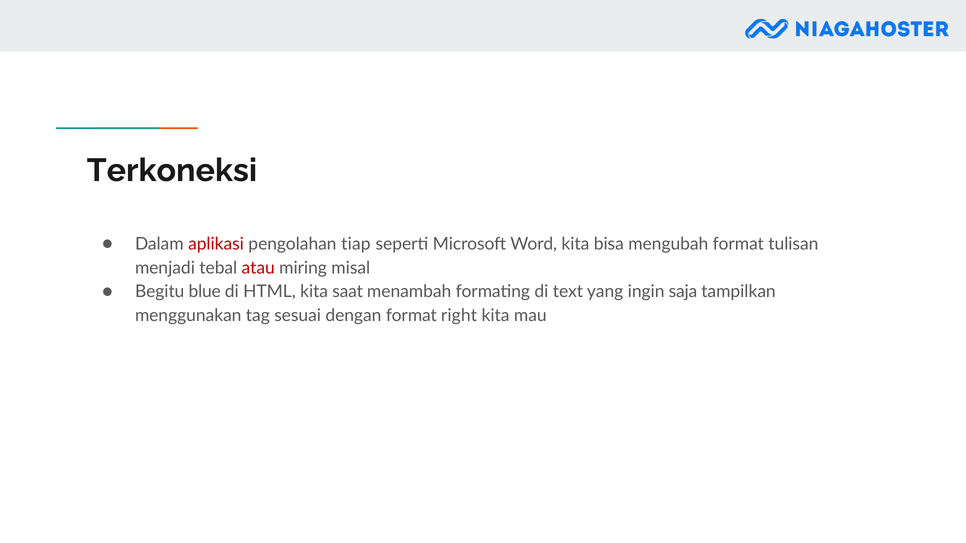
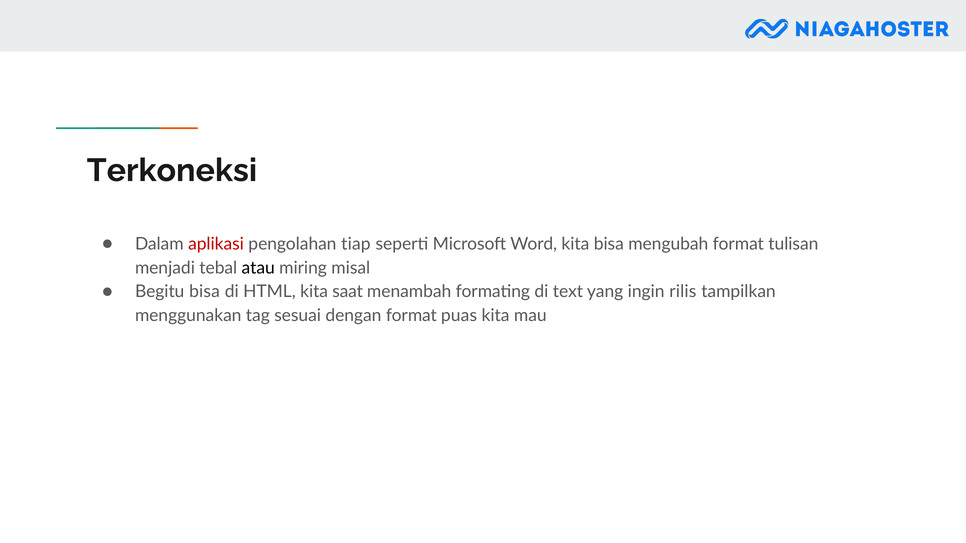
atau colour: red -> black (258, 268)
Begitu blue: blue -> bisa (205, 292)
saja: saja -> rilis (683, 292)
right: right -> puas (459, 316)
